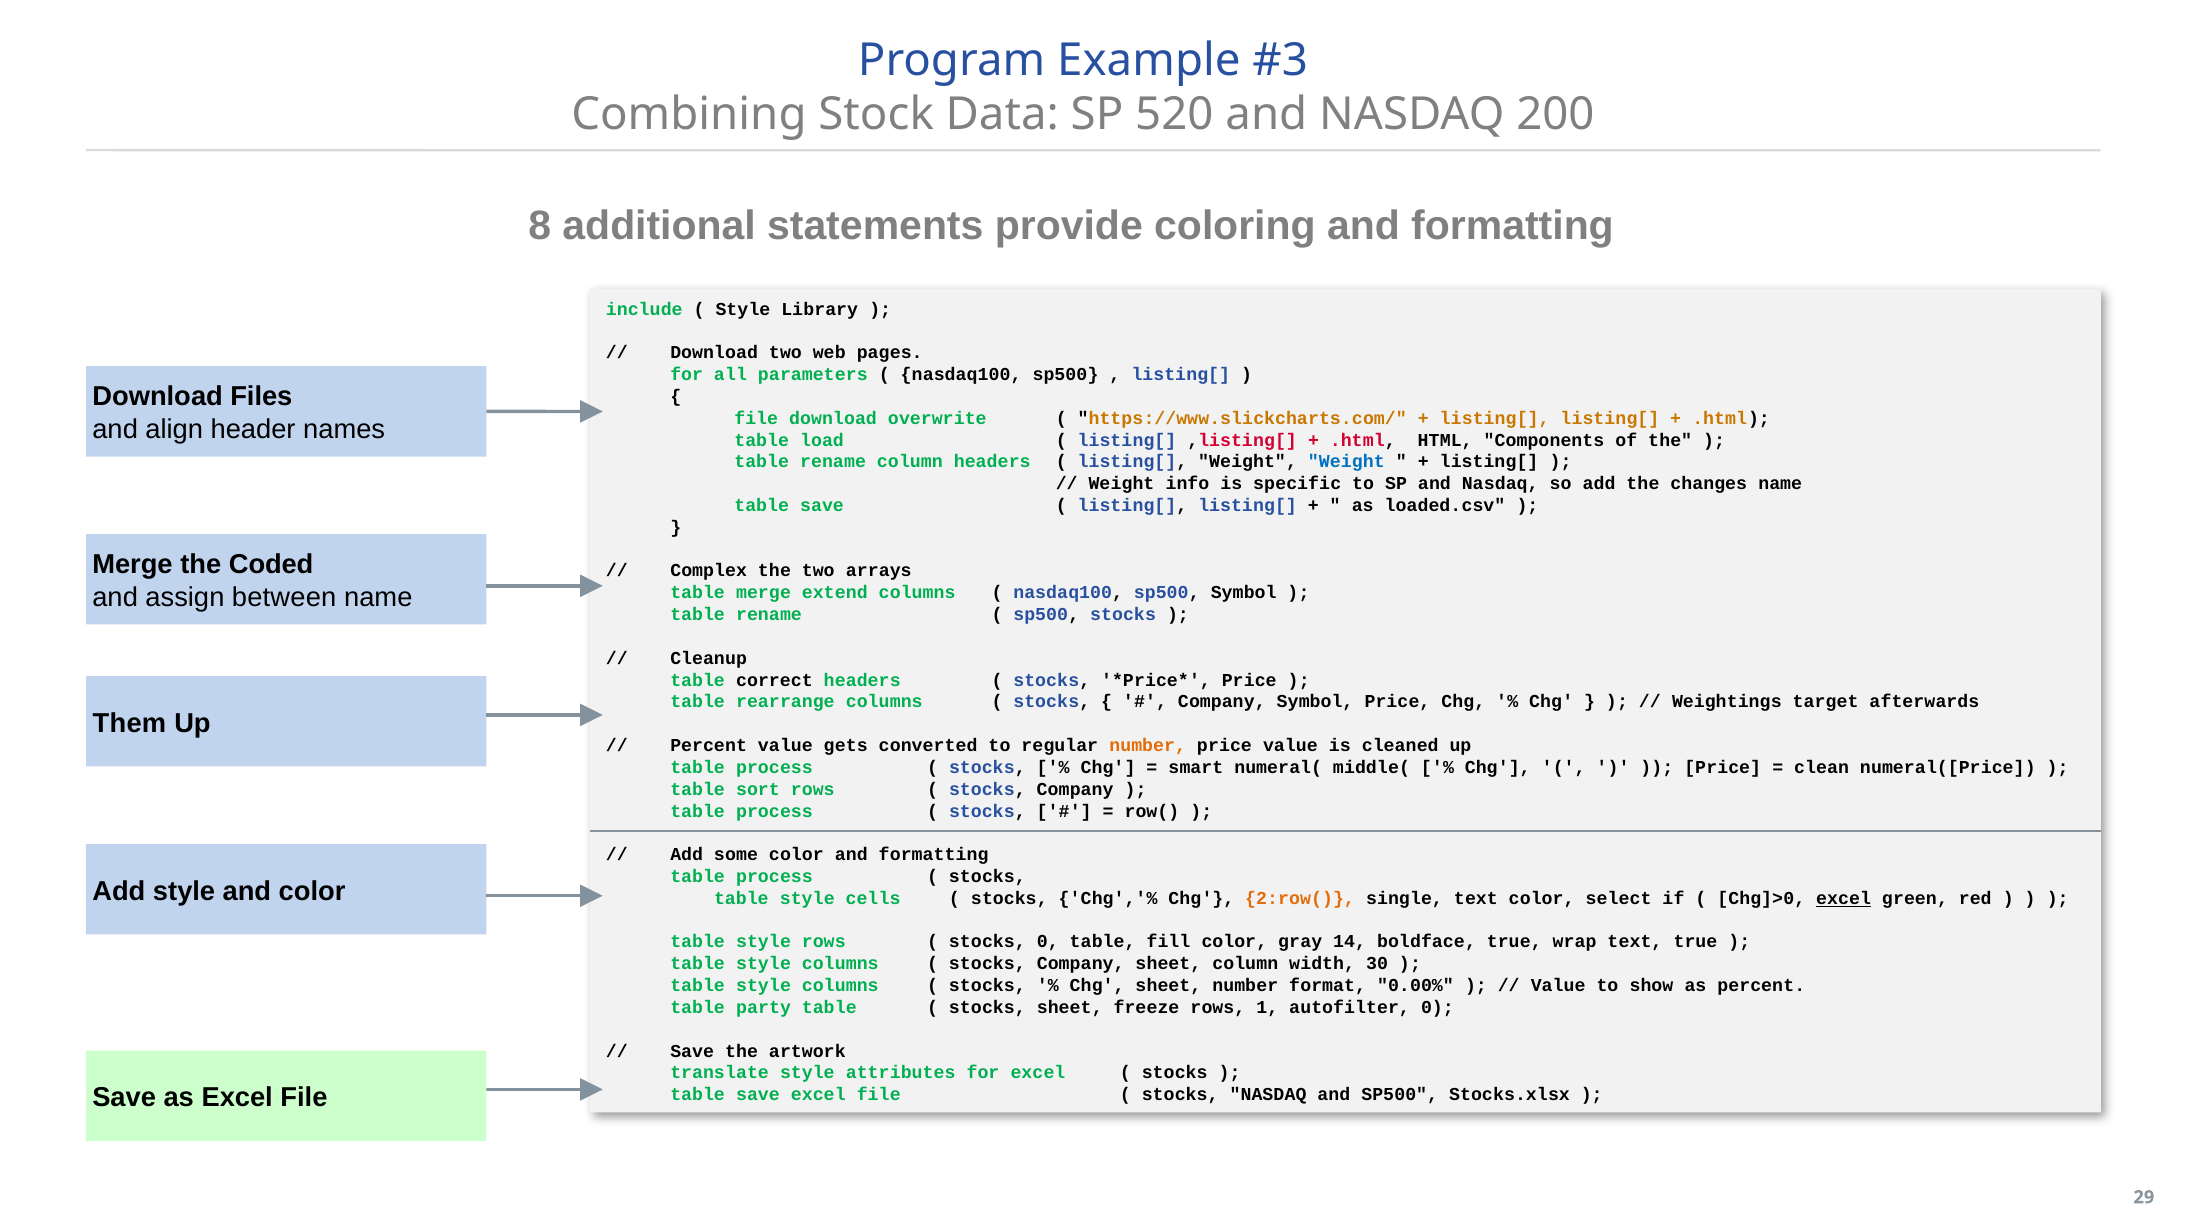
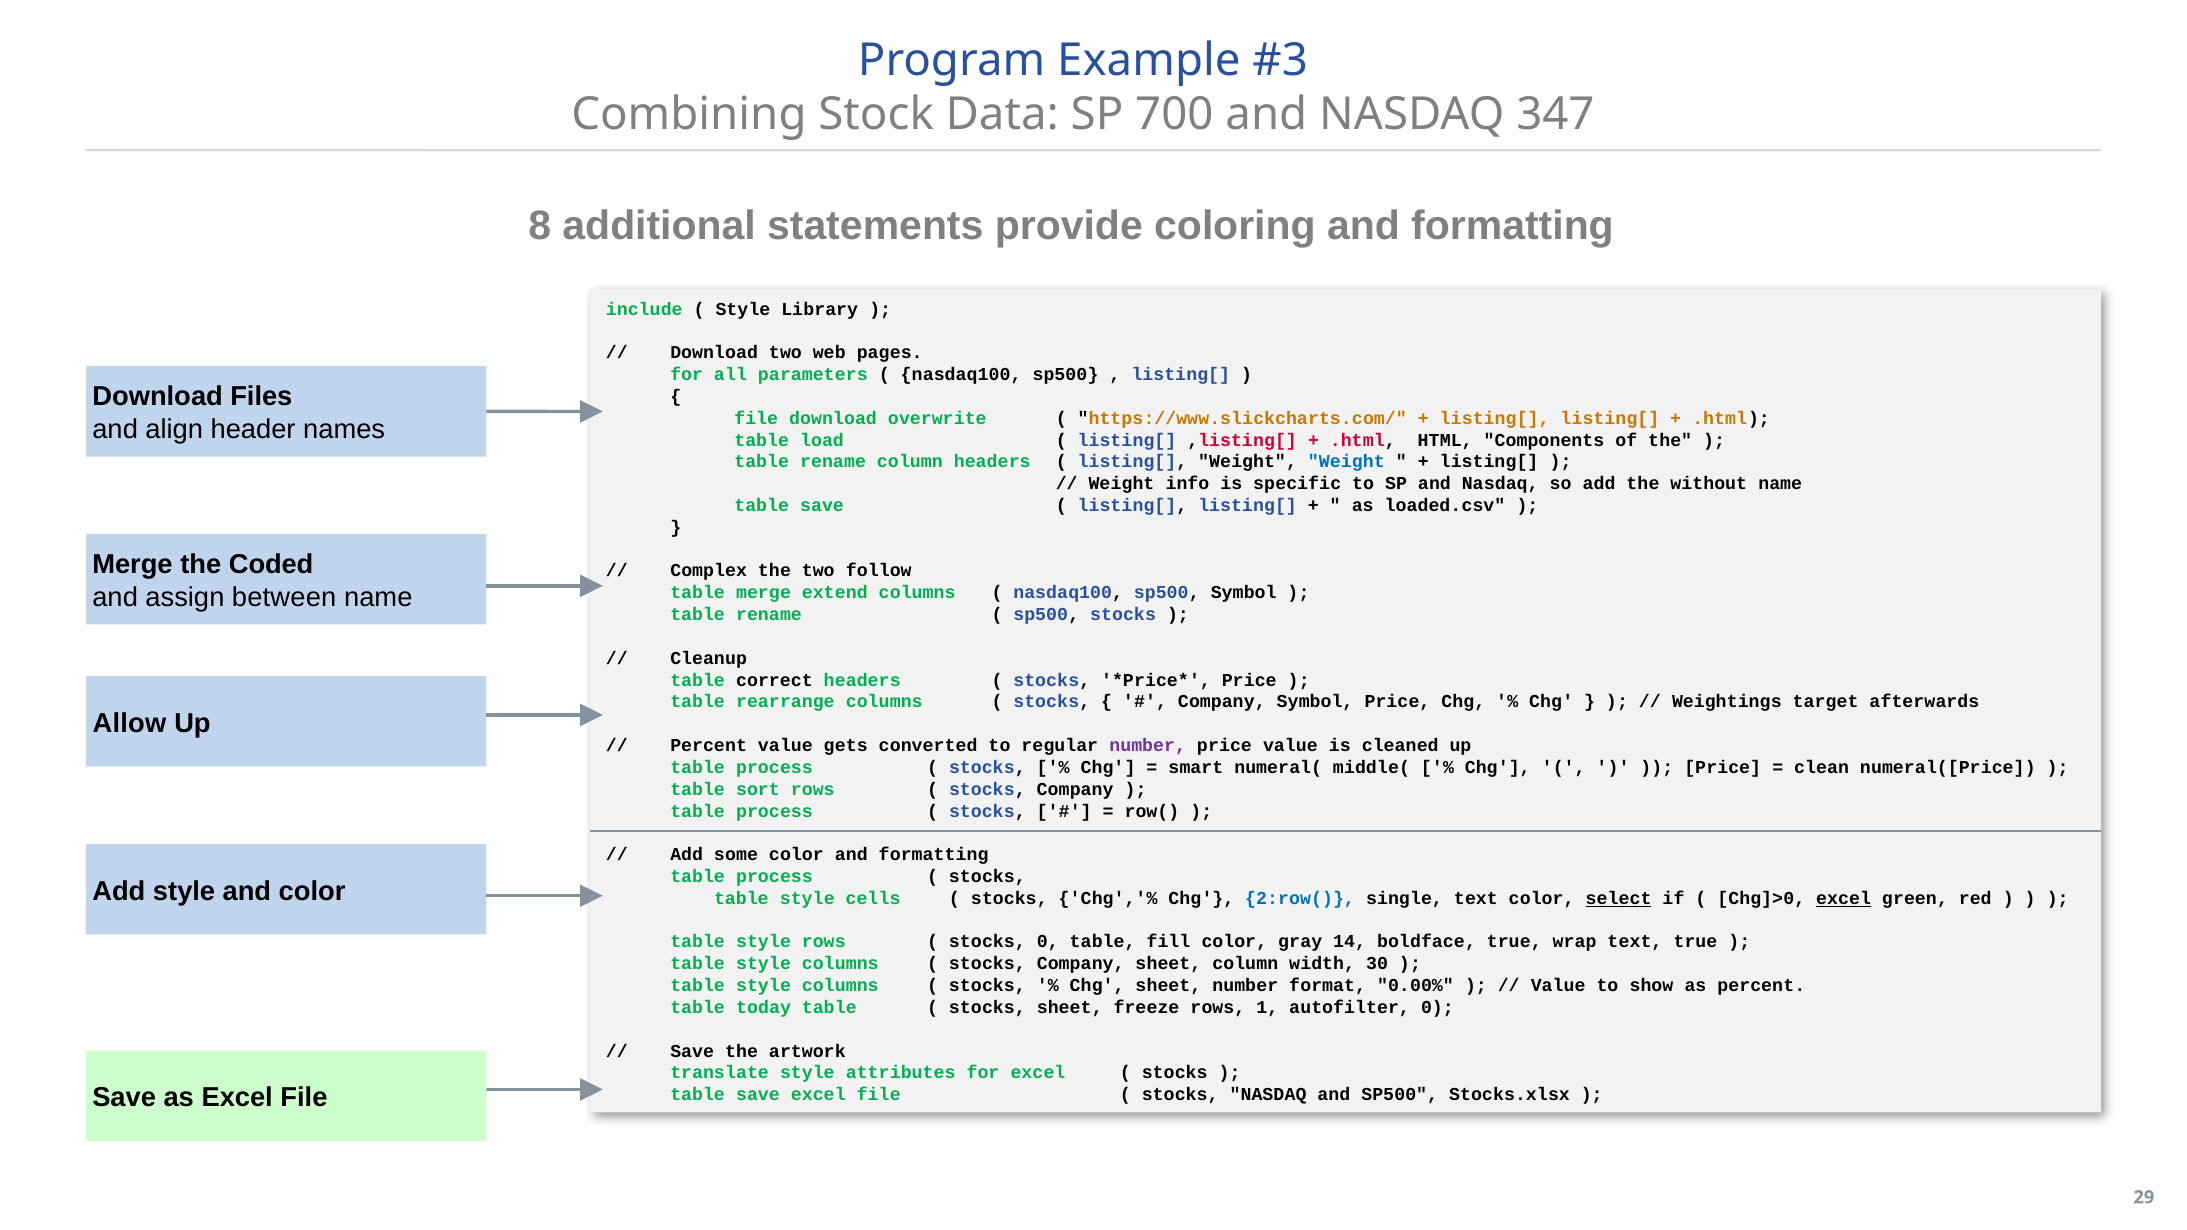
520: 520 -> 700 (1174, 115)
200: 200 -> 347 (1555, 115)
changes: changes -> without (1709, 484)
arrays: arrays -> follow (879, 571)
Them: Them -> Allow (129, 723)
number colour: orange -> purple (1148, 746)
2:row( colour: orange -> blue (1300, 898)
select underline: none -> present (1619, 898)
party: party -> today (764, 1008)
